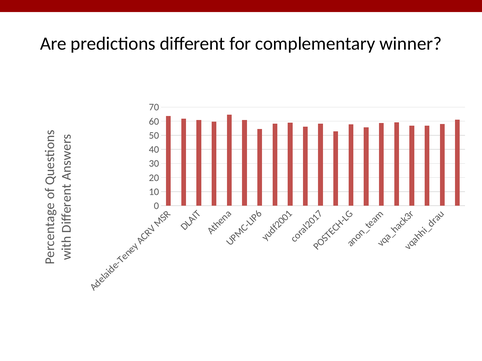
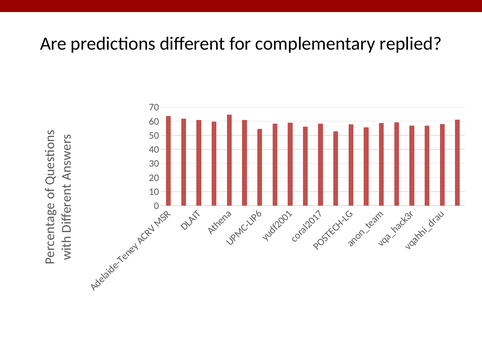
winner: winner -> replied (411, 44)
